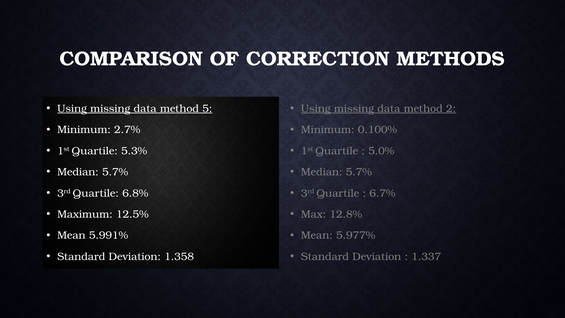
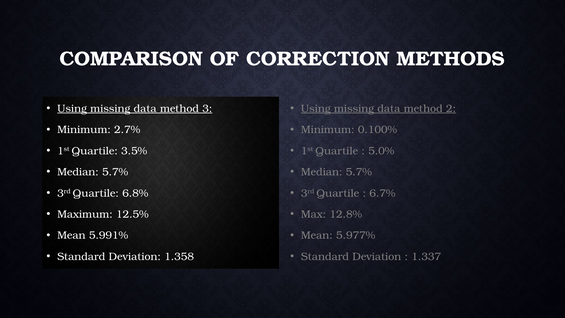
5: 5 -> 3 (207, 109)
5.3%: 5.3% -> 3.5% (134, 151)
